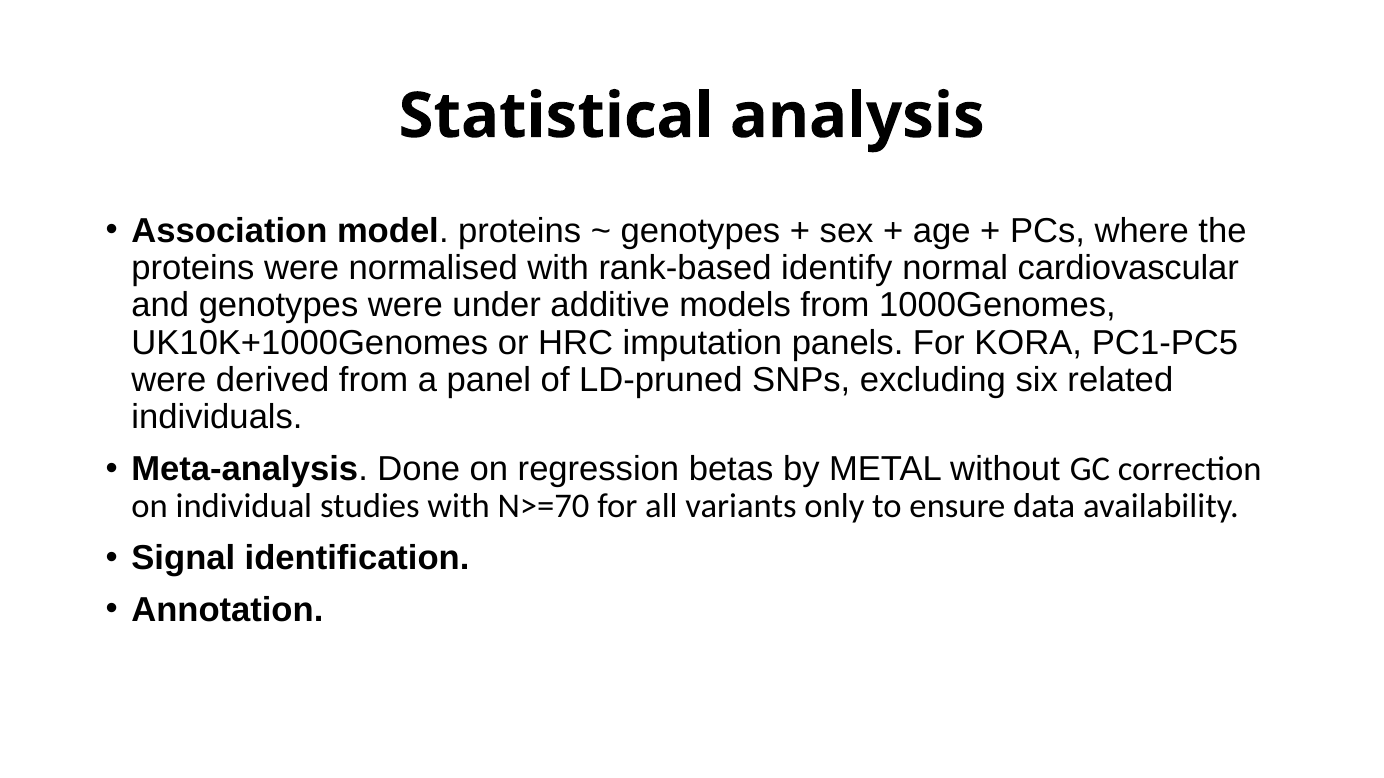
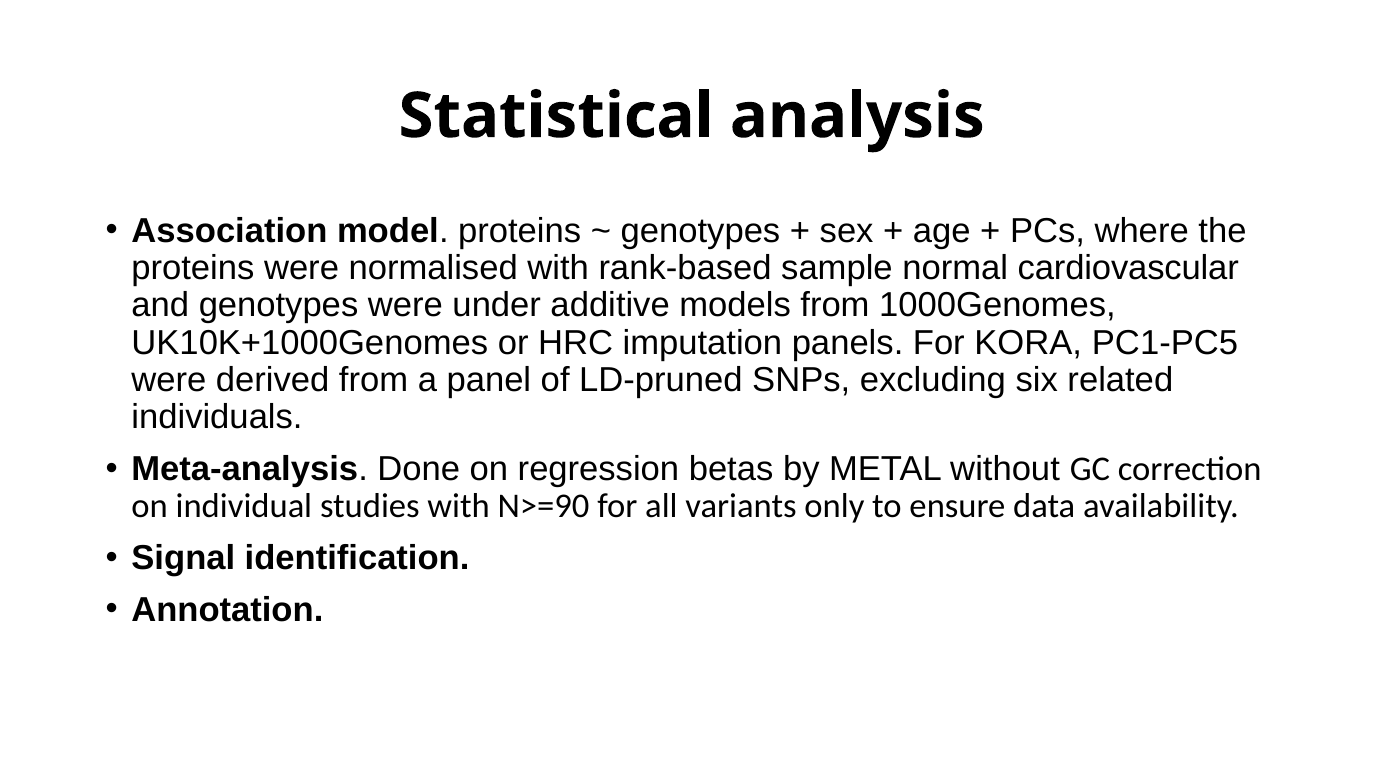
identify: identify -> sample (837, 268)
N>=70: N>=70 -> N>=90 (544, 507)
